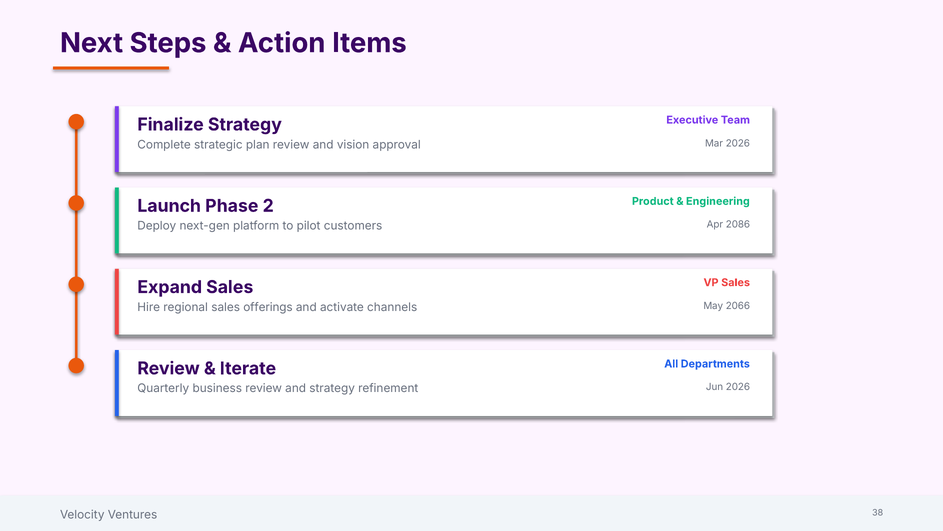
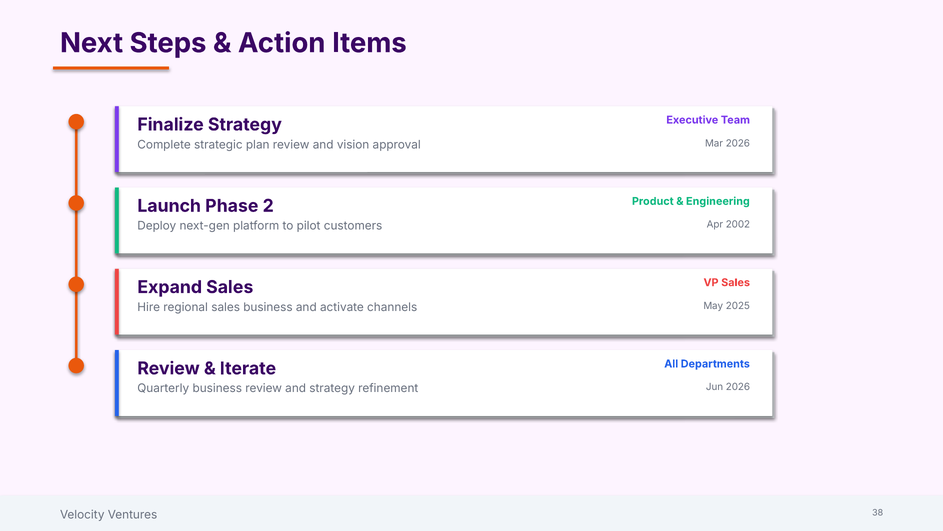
2086: 2086 -> 2002 (738, 224)
2066: 2066 -> 2025 (738, 306)
sales offerings: offerings -> business (268, 307)
